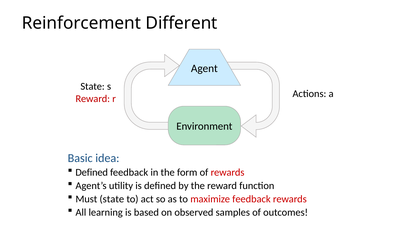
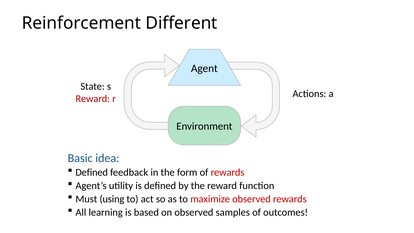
Must state: state -> using (112, 199)
maximize feedback: feedback -> observed (251, 199)
